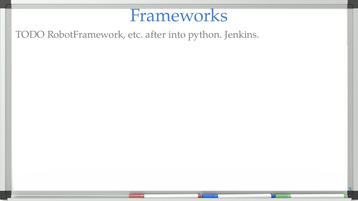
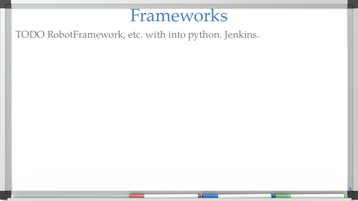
after: after -> with (156, 35)
